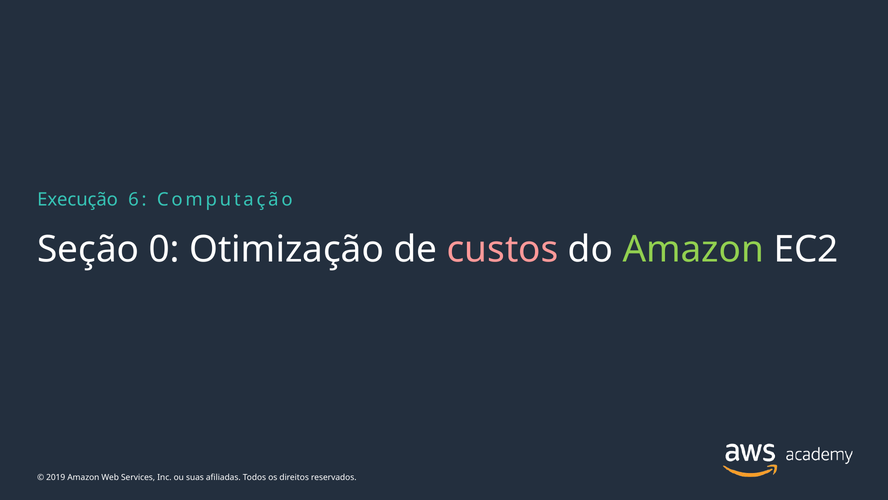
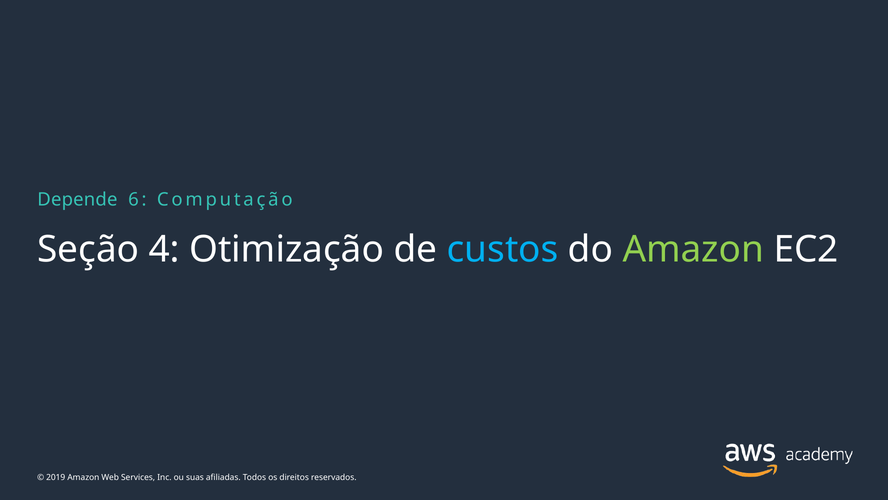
Execução: Execução -> Depende (77, 199)
0: 0 -> 4 (164, 250)
custos colour: pink -> light blue (503, 250)
